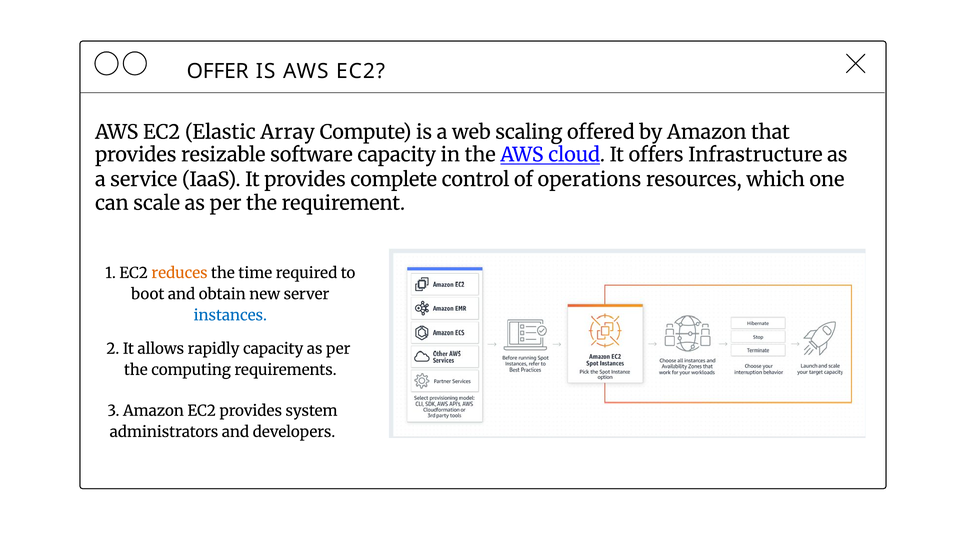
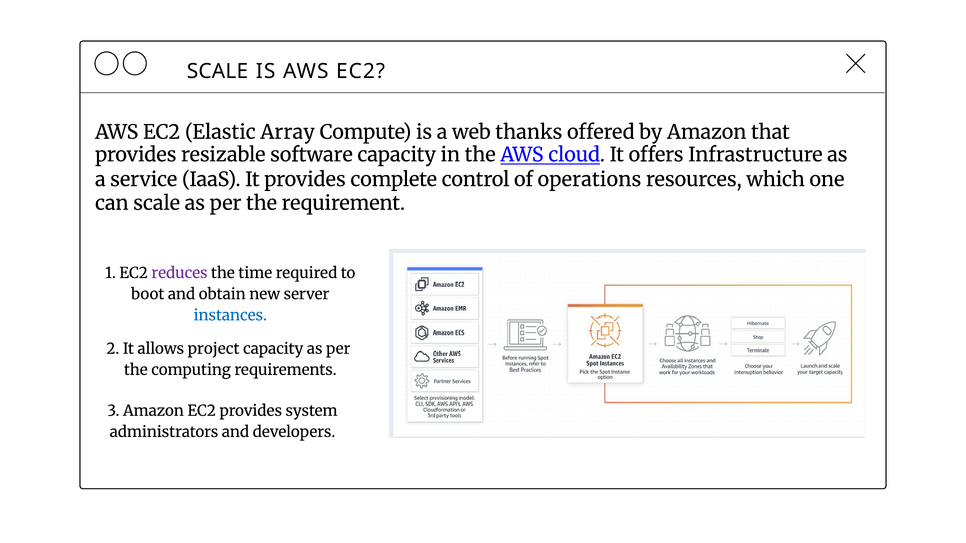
OFFER: OFFER -> SCALE (217, 71)
scaling: scaling -> thanks (529, 132)
reduces colour: orange -> purple (179, 273)
rapidly: rapidly -> project (214, 349)
